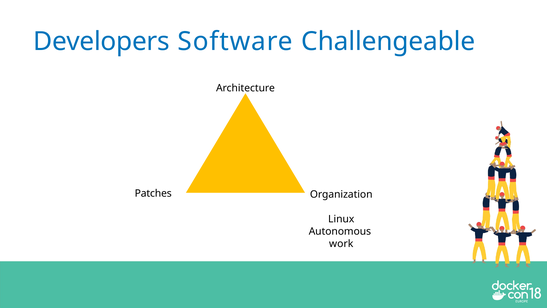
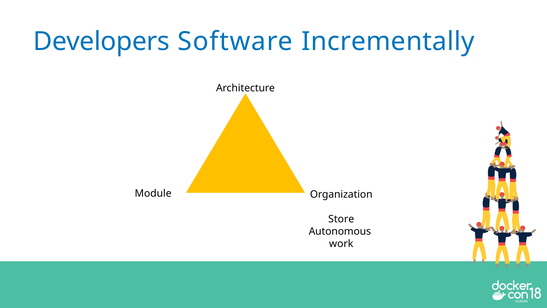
Challengeable: Challengeable -> Incrementally (388, 42)
Patches: Patches -> Module (153, 193)
Linux: Linux -> Store (341, 219)
